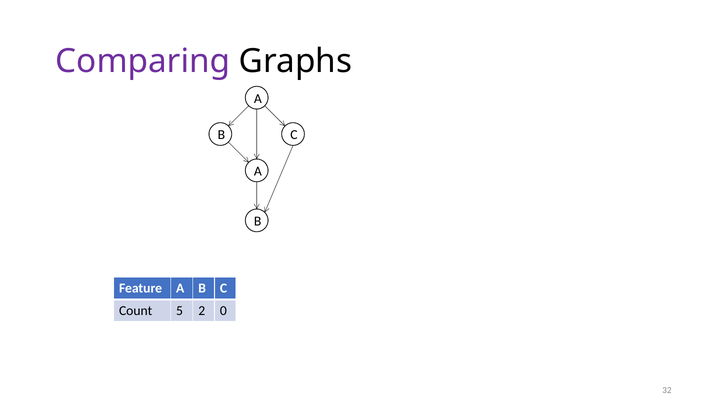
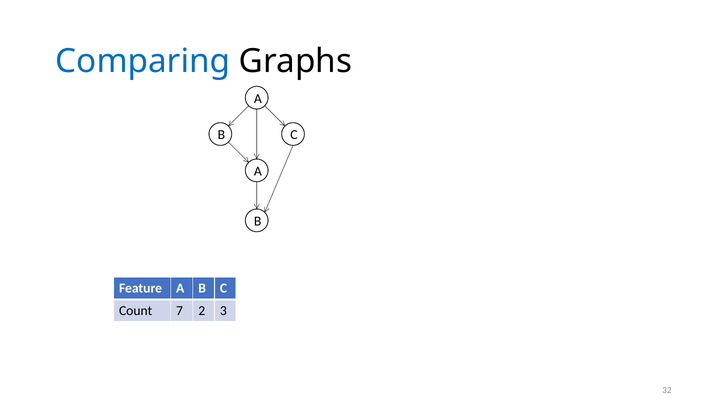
Comparing colour: purple -> blue (143, 61)
5: 5 -> 7 (179, 310)
0: 0 -> 3 (223, 310)
